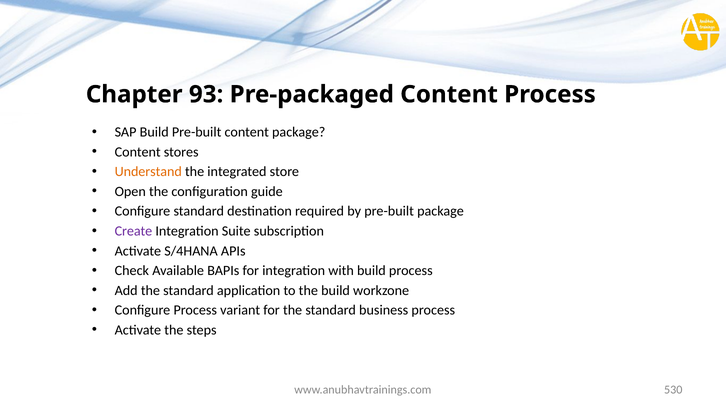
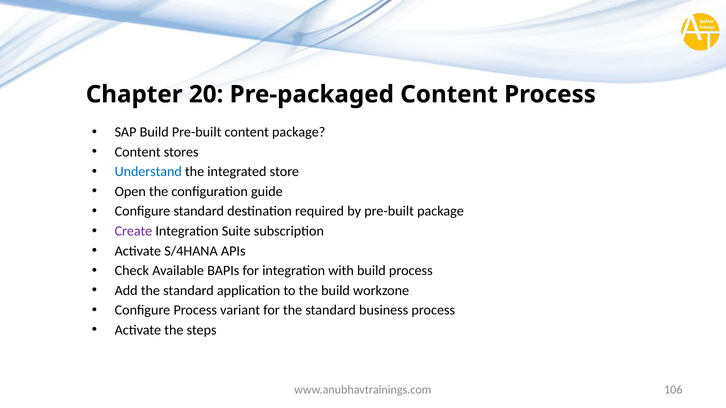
93: 93 -> 20 (206, 94)
Understand colour: orange -> blue (148, 172)
530: 530 -> 106 (673, 390)
